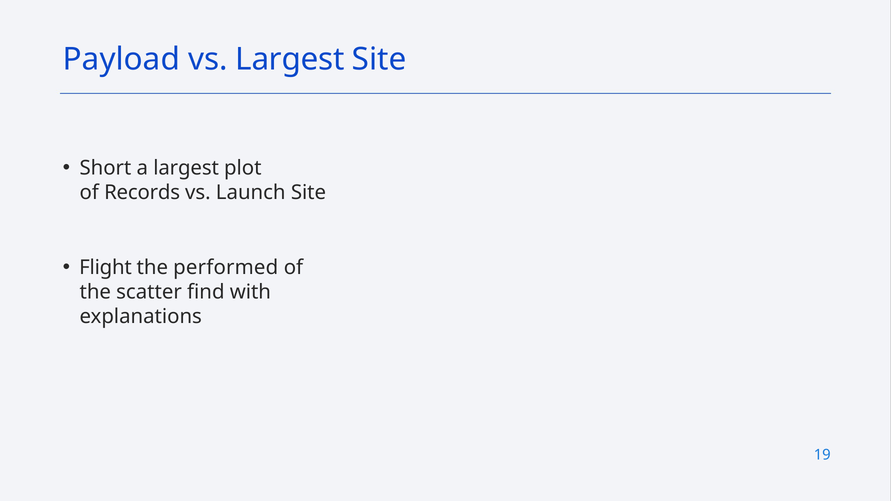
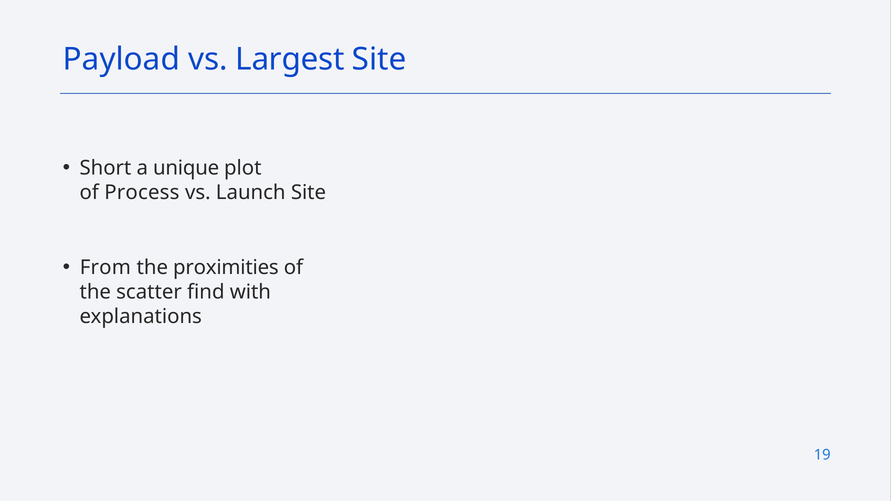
a largest: largest -> unique (186, 168)
Records: Records -> Process (142, 193)
Flight: Flight -> From (105, 268)
performed: performed -> proximities (226, 268)
